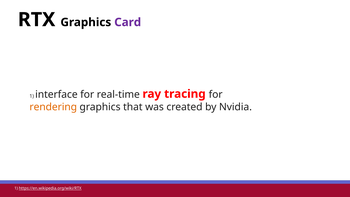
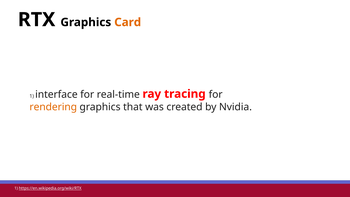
Card colour: purple -> orange (128, 22)
